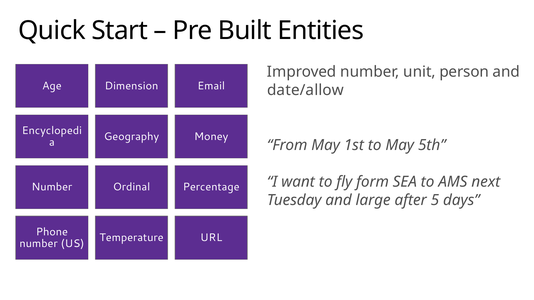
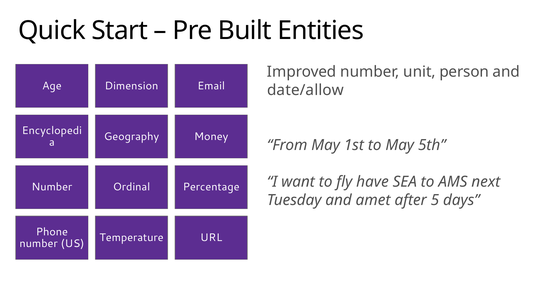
form: form -> have (372, 182)
large: large -> amet (373, 200)
